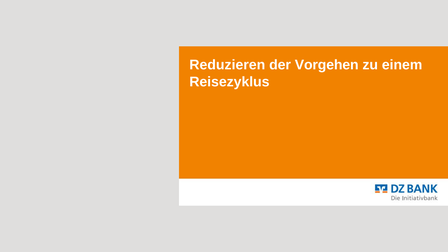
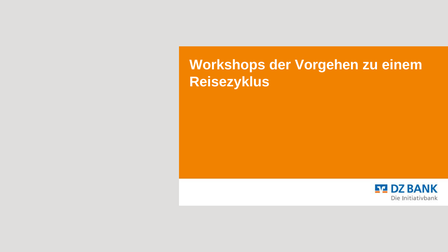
Reduzieren: Reduzieren -> Workshops (227, 65)
